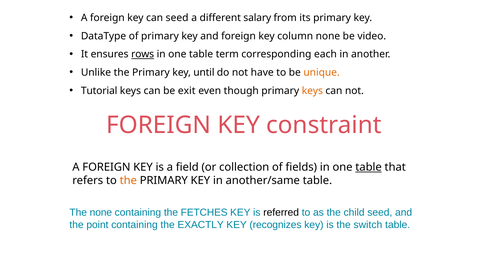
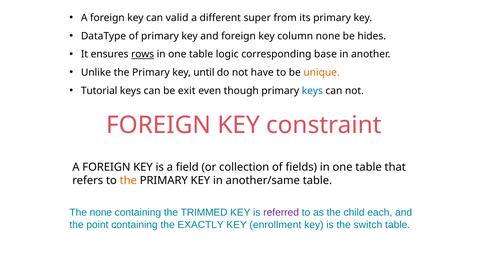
can seed: seed -> valid (177, 18)
salary: salary -> super (257, 18)
video: video -> hides (372, 36)
term: term -> logic (227, 54)
each: each -> base (325, 54)
keys colour: orange -> blue (312, 91)
table underline: present -> none (369, 167)
FETCHES: FETCHES -> TRIMMED (204, 213)
referred colour: black -> purple (281, 213)
child seed: seed -> each (380, 213)
recognizes: recognizes -> enrollment (275, 225)
